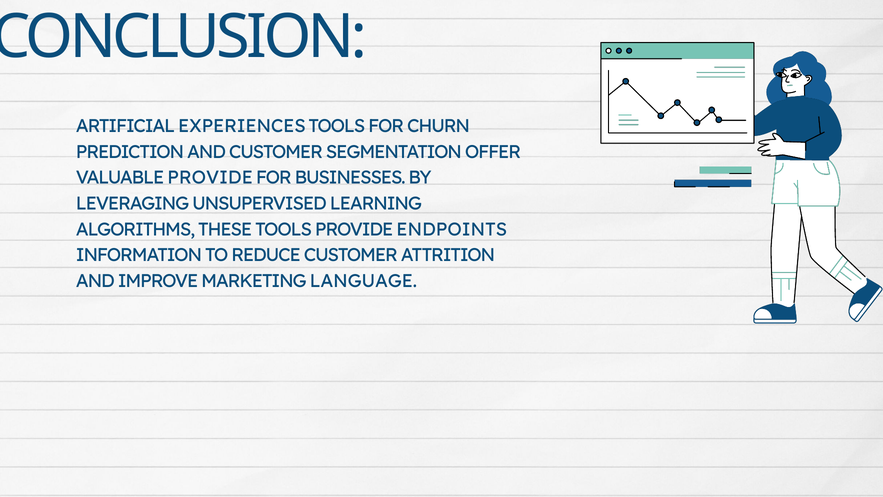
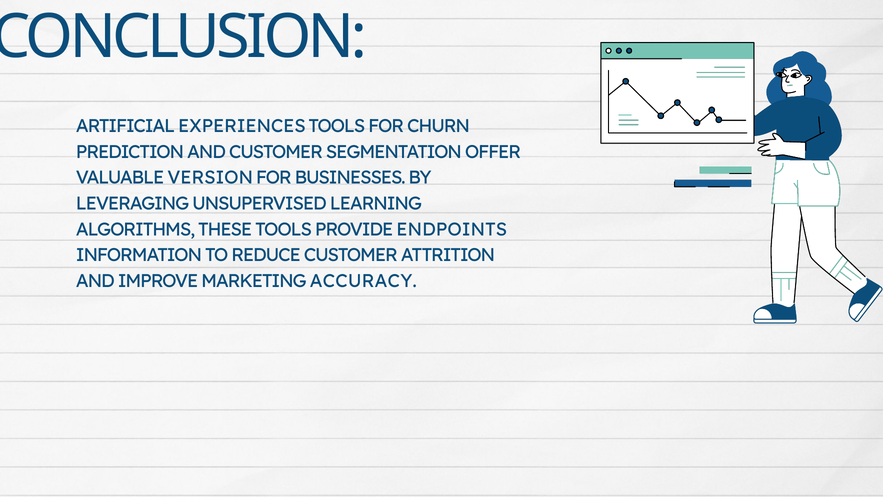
VALUABLE PROVIDE: PROVIDE -> VERSION (210, 178)
LANGUAGE: LANGUAGE -> ACCURACY (363, 281)
